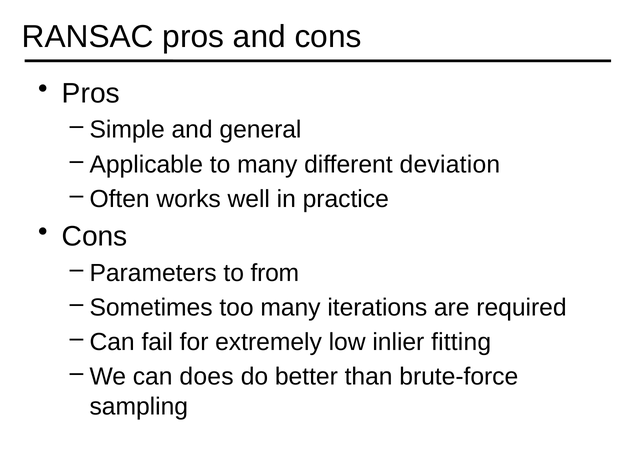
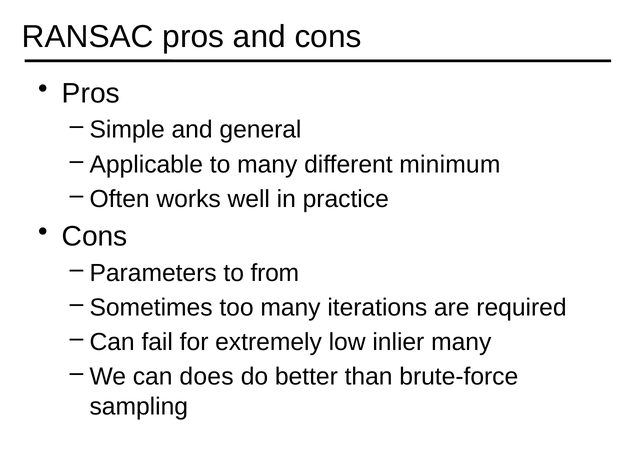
deviation: deviation -> minimum (450, 164)
inlier fitting: fitting -> many (461, 342)
